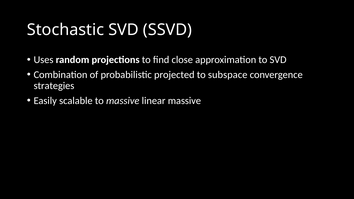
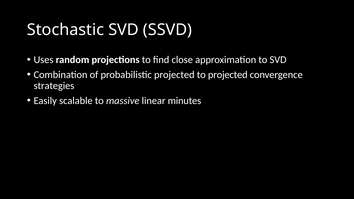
to subspace: subspace -> projected (228, 75)
linear massive: massive -> minutes (184, 101)
